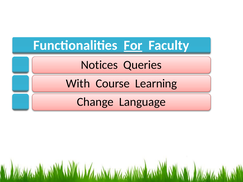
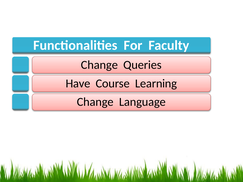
For underline: present -> none (133, 45)
Notices: Notices -> Change (99, 65)
With: With -> Have (78, 84)
